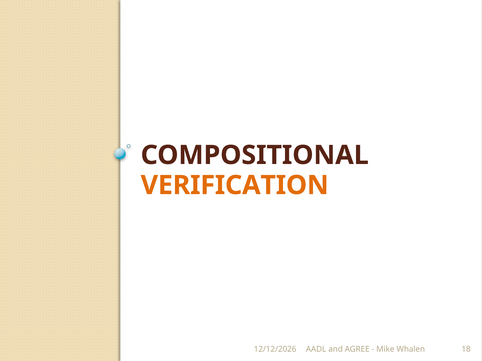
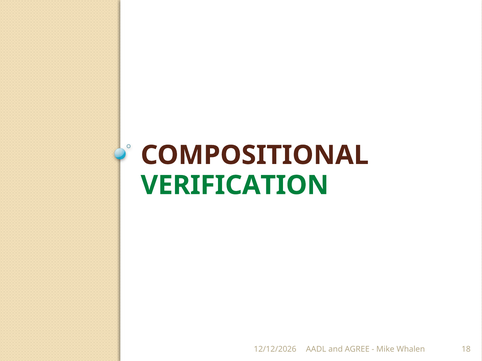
VERIFICATION colour: orange -> green (235, 186)
